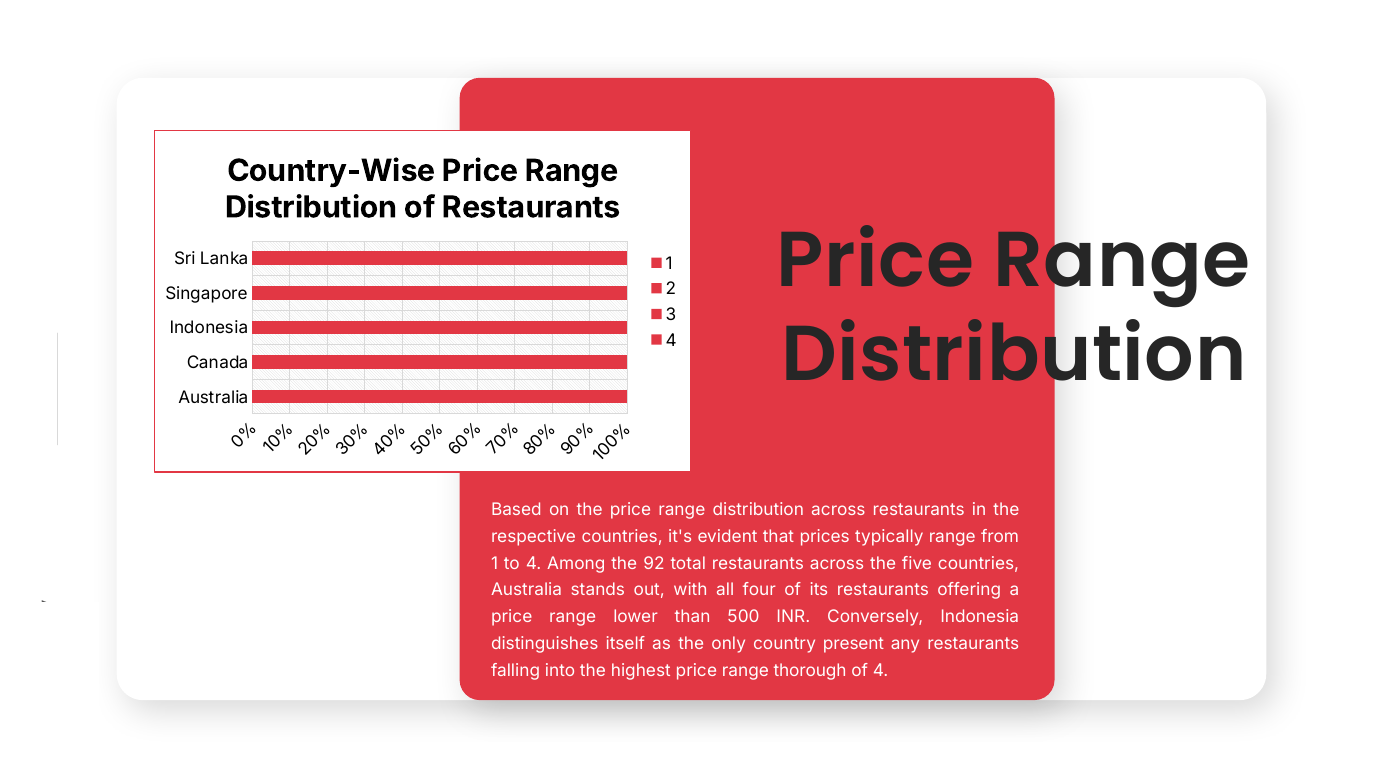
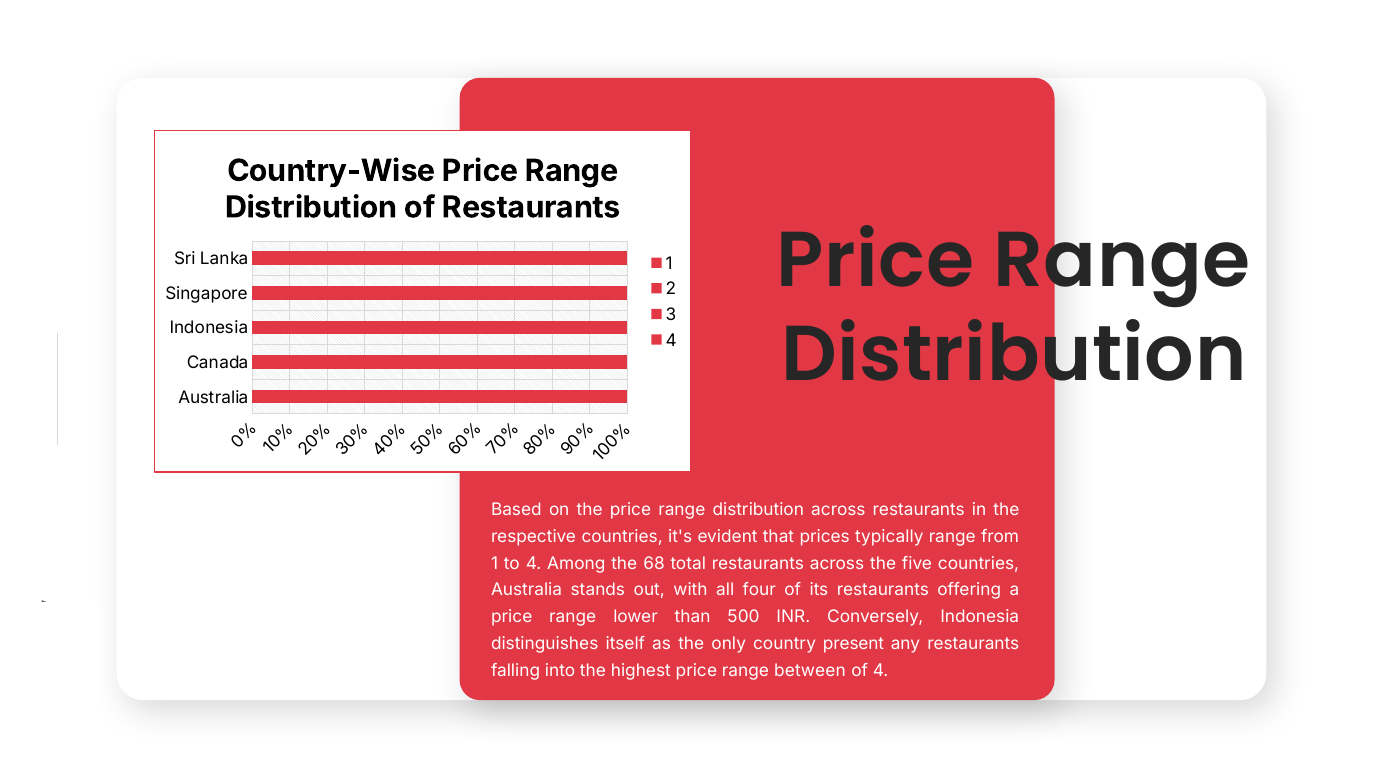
92: 92 -> 68 (654, 563)
thorough: thorough -> between (810, 671)
